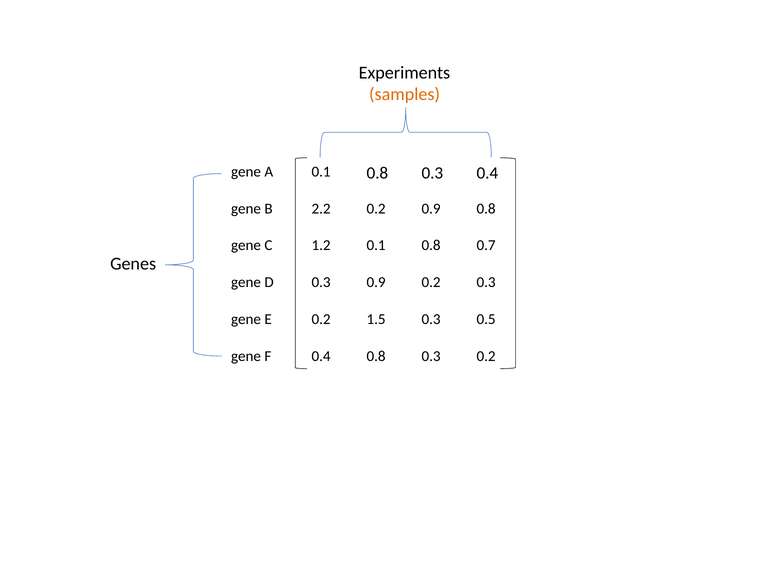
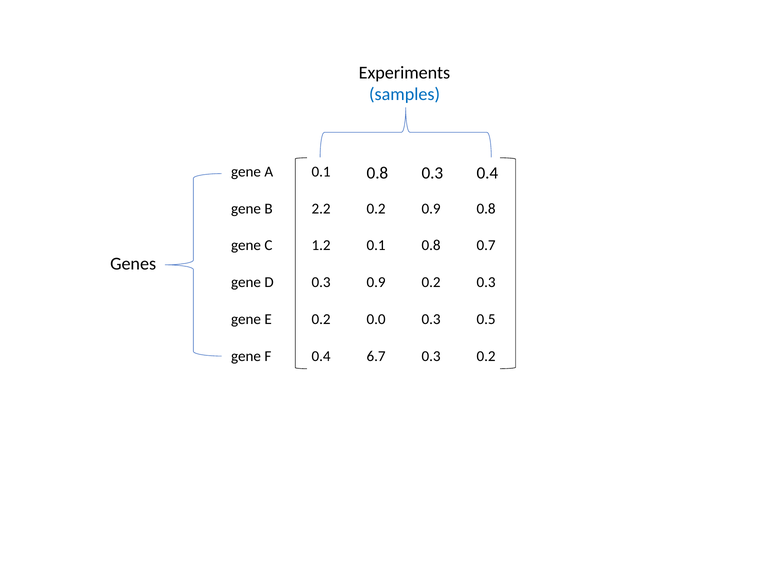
samples colour: orange -> blue (405, 94)
1.5: 1.5 -> 0.0 (376, 319)
0.4 0.8: 0.8 -> 6.7 (376, 356)
